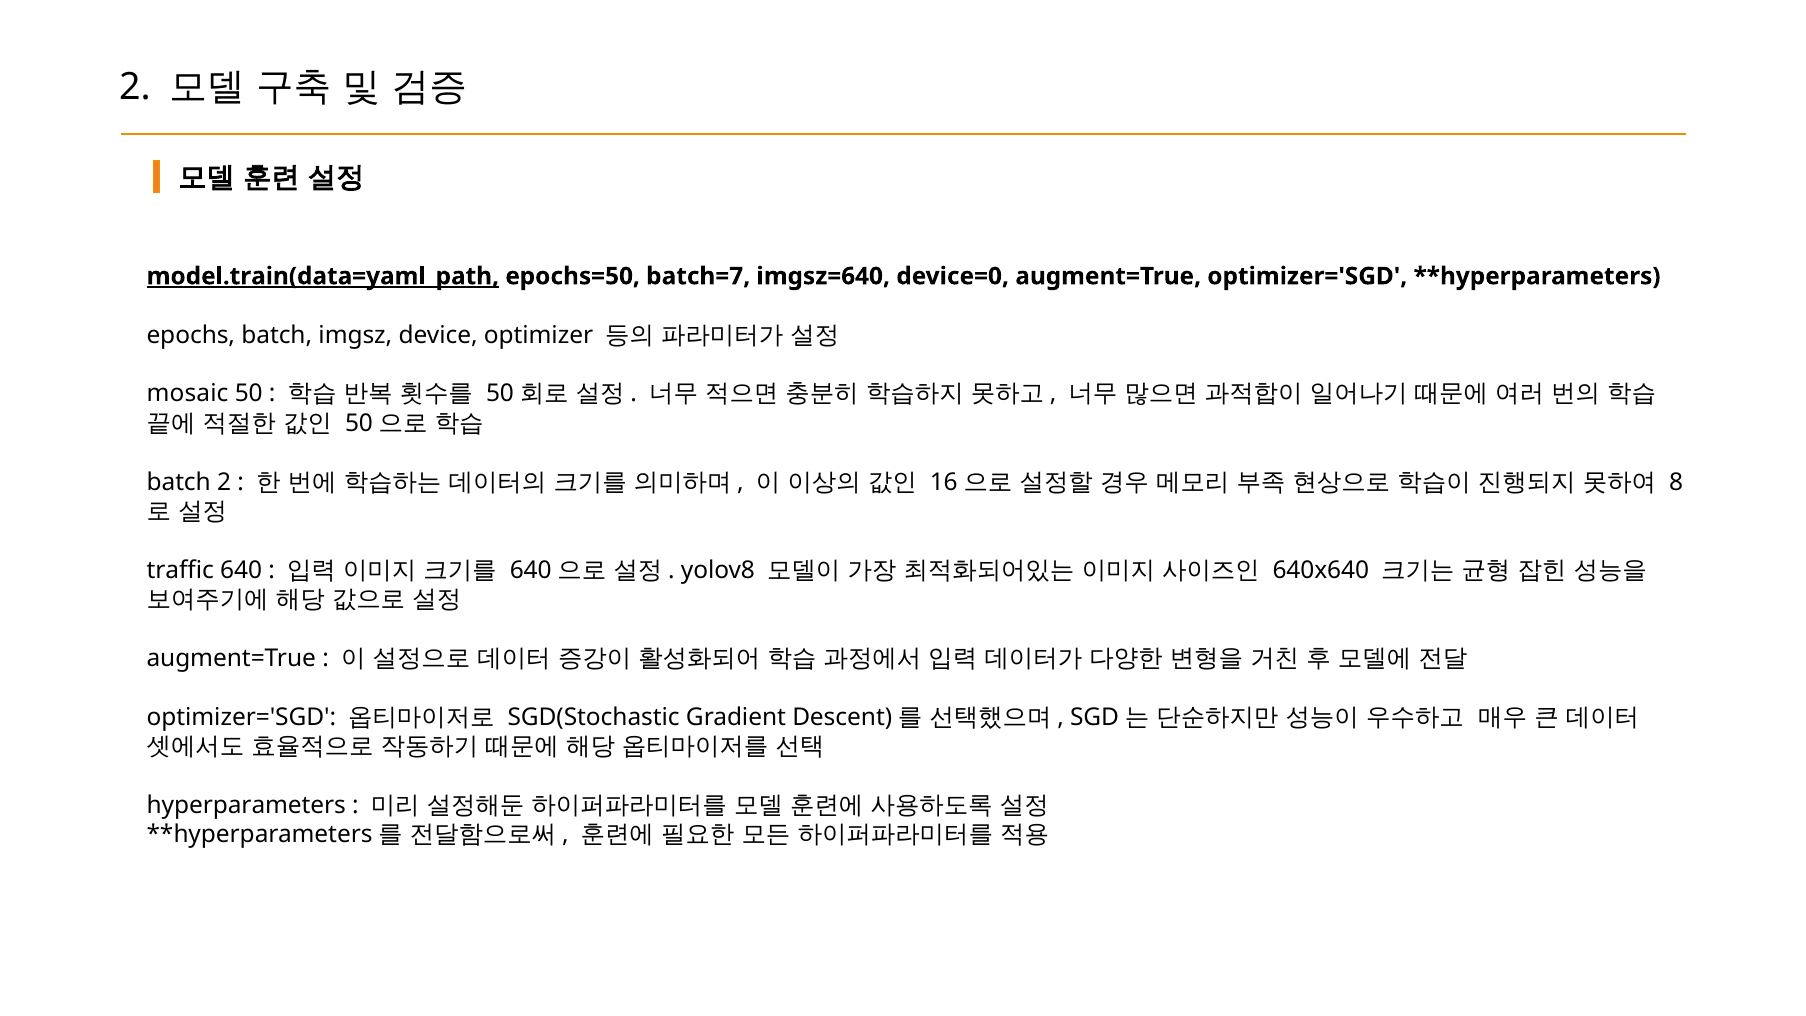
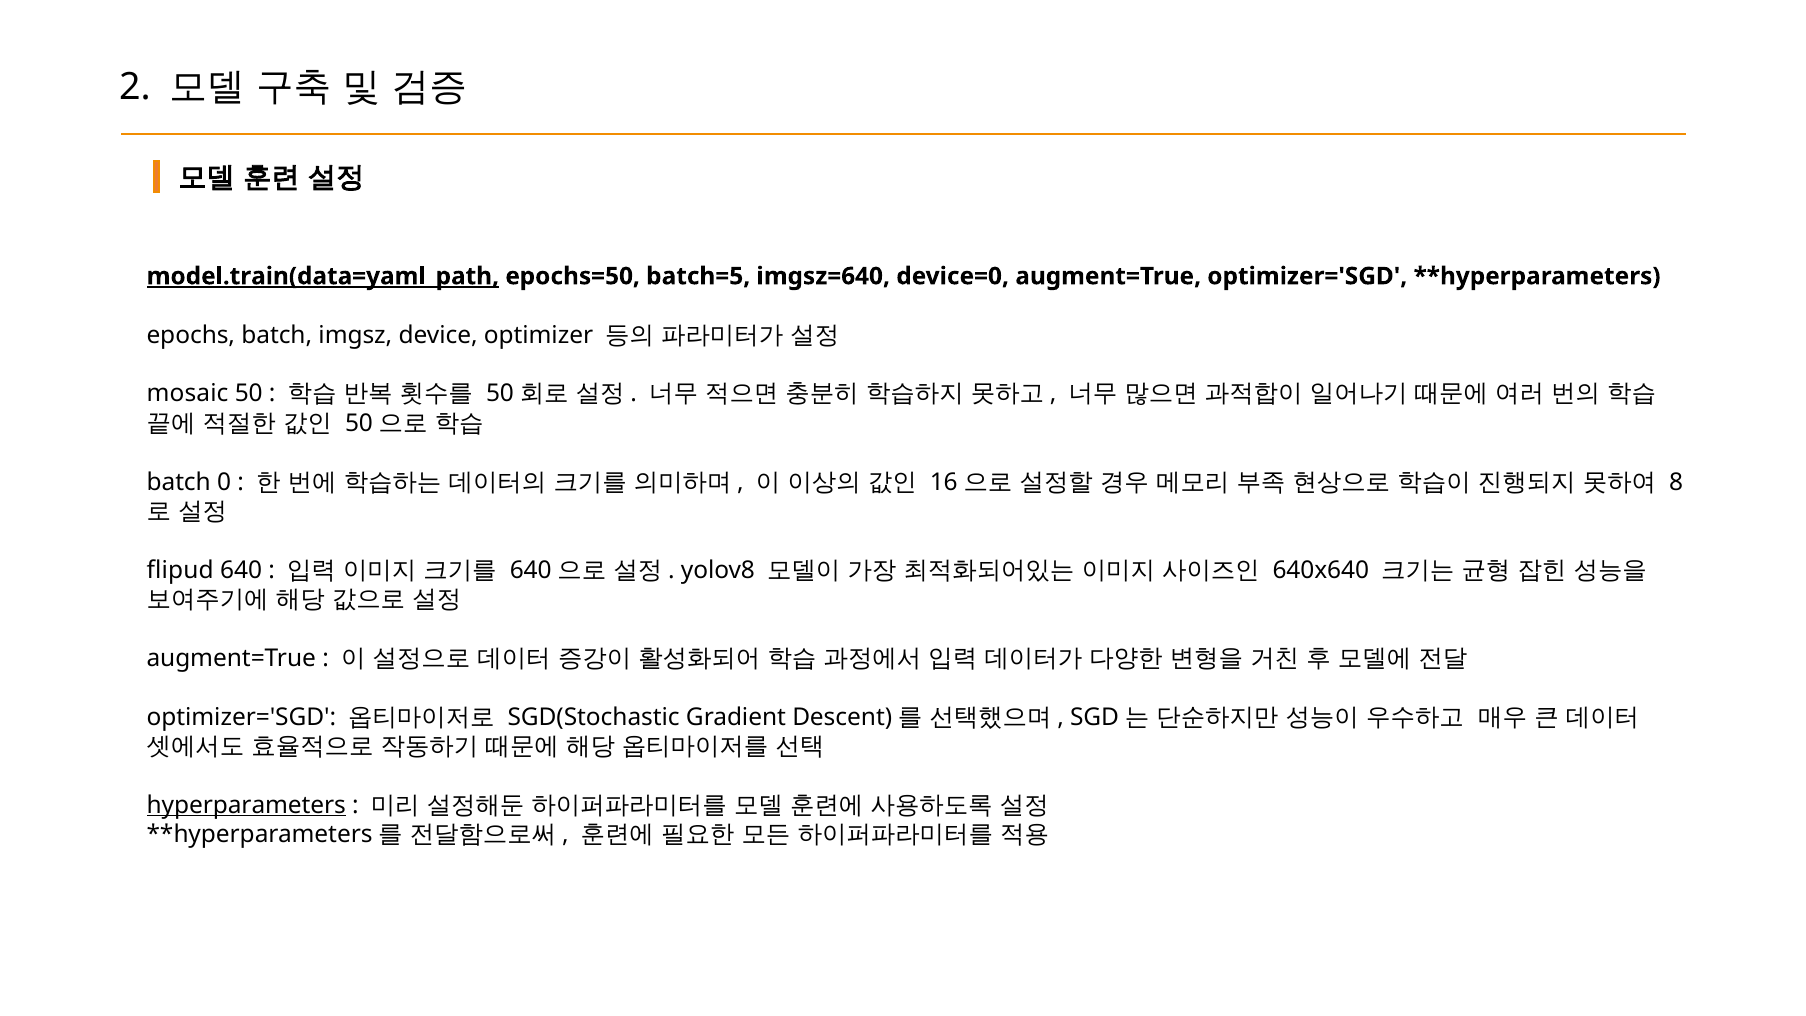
batch=7: batch=7 -> batch=5 (698, 276)
batch 2: 2 -> 0 (224, 482)
traffic: traffic -> flipud (180, 570)
hyperparameters underline: none -> present (246, 805)
